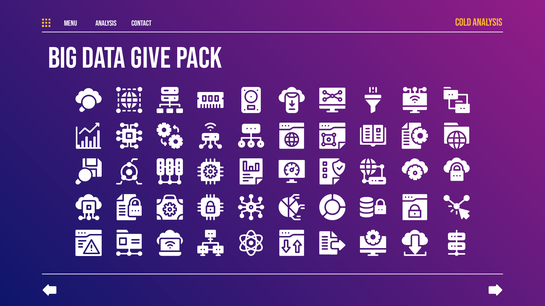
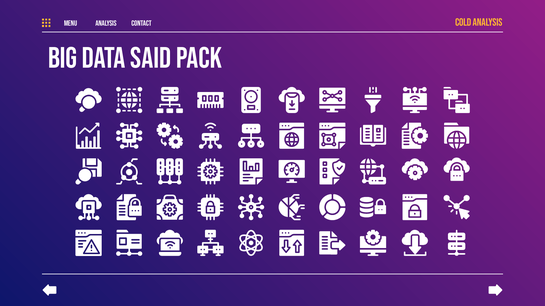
Give: Give -> Said (151, 58)
